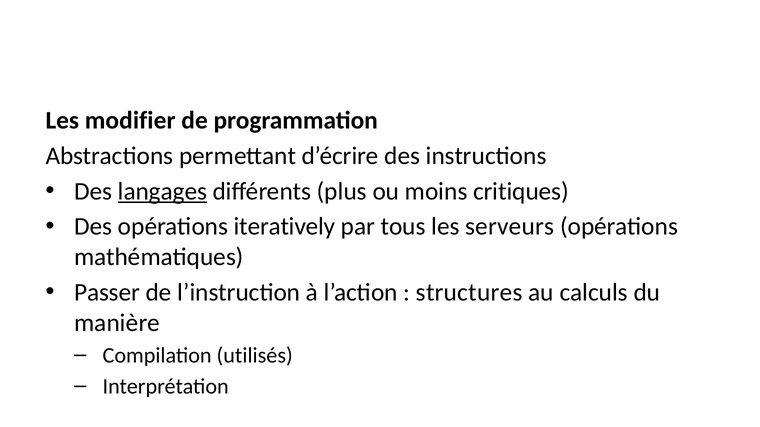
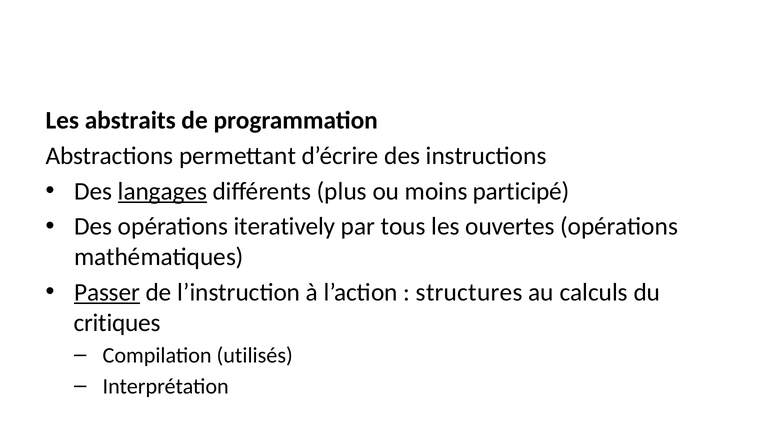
modifier: modifier -> abstraits (130, 121)
critiques: critiques -> participé (521, 191)
serveurs: serveurs -> ouvertes (510, 227)
Passer underline: none -> present (107, 293)
manière: manière -> critiques (117, 323)
